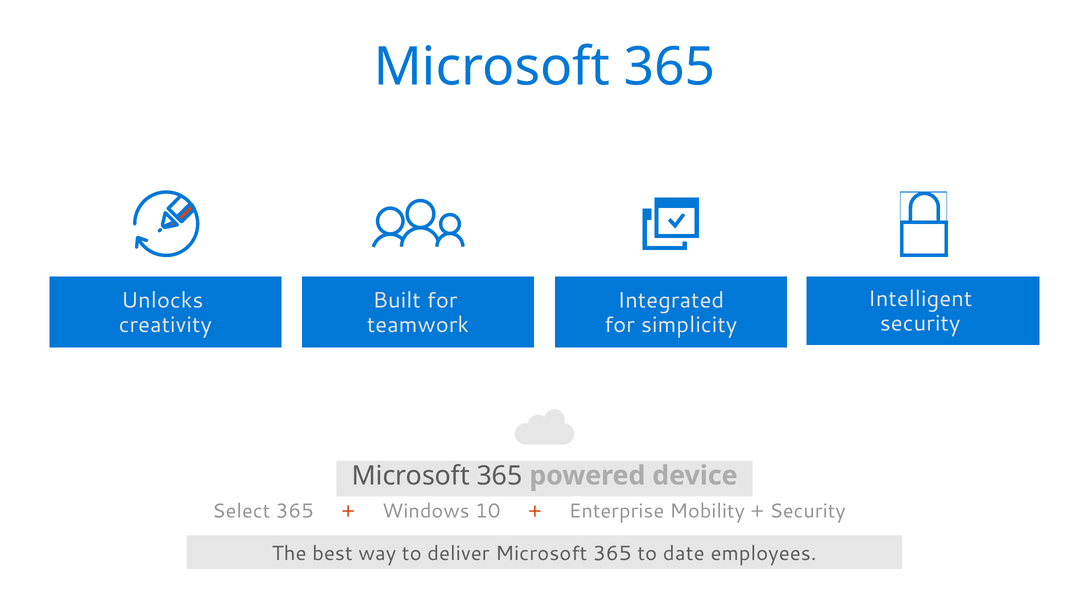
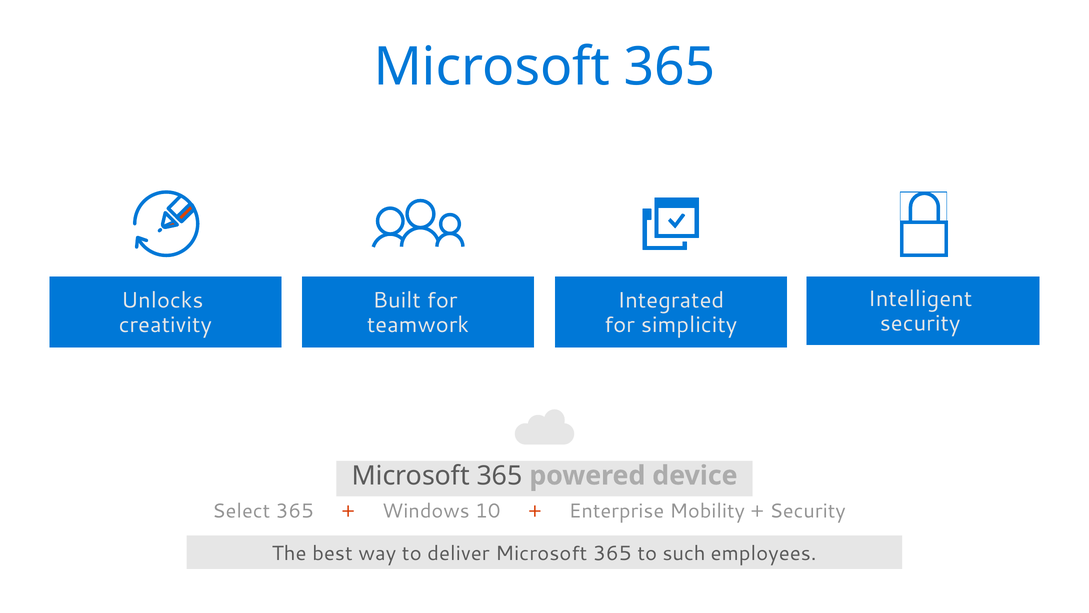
date: date -> such (684, 553)
